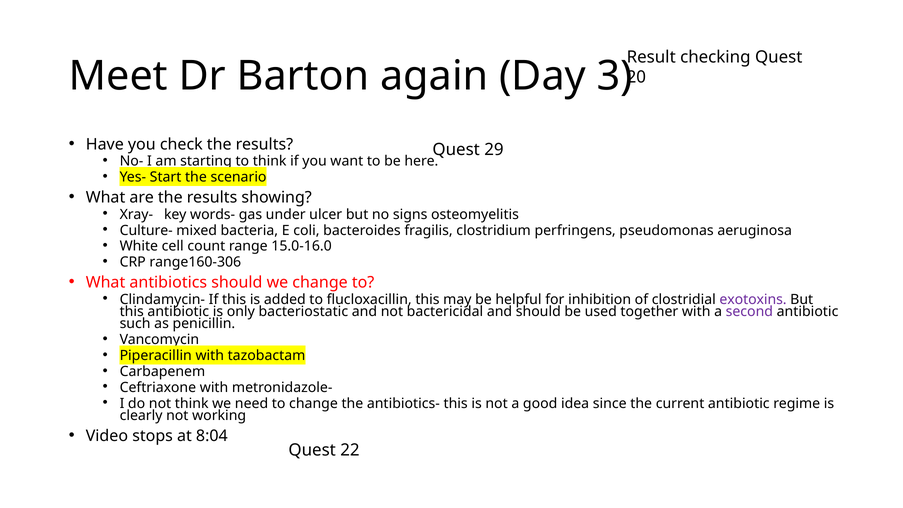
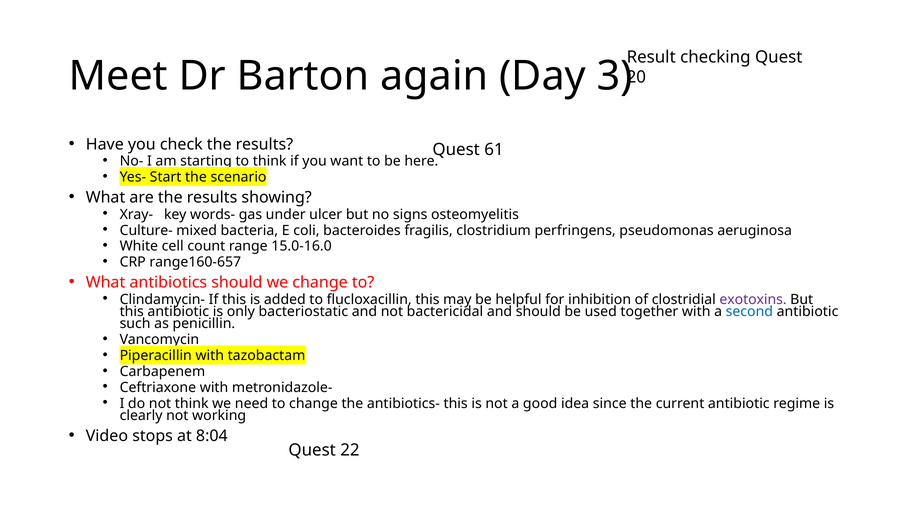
29: 29 -> 61 (494, 150)
range160-306: range160-306 -> range160-657 (195, 262)
second colour: purple -> blue (749, 312)
